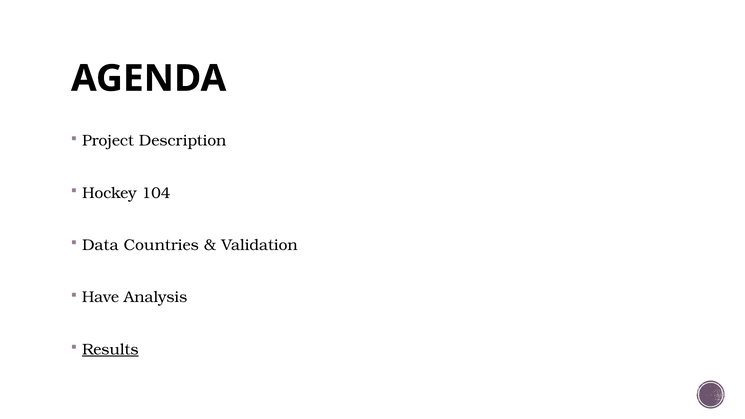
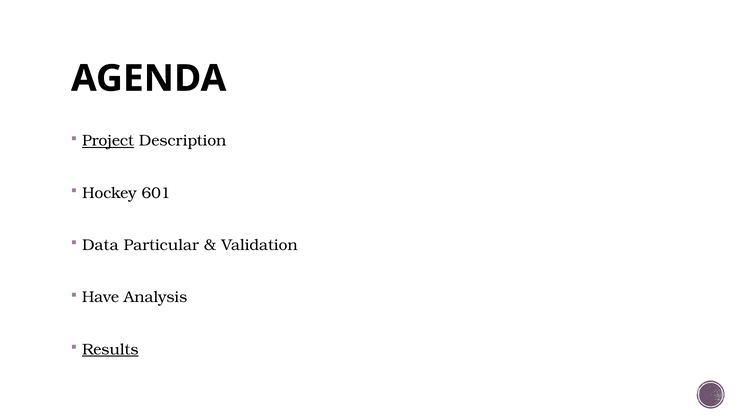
Project underline: none -> present (108, 141)
104: 104 -> 601 (156, 193)
Countries: Countries -> Particular (161, 245)
